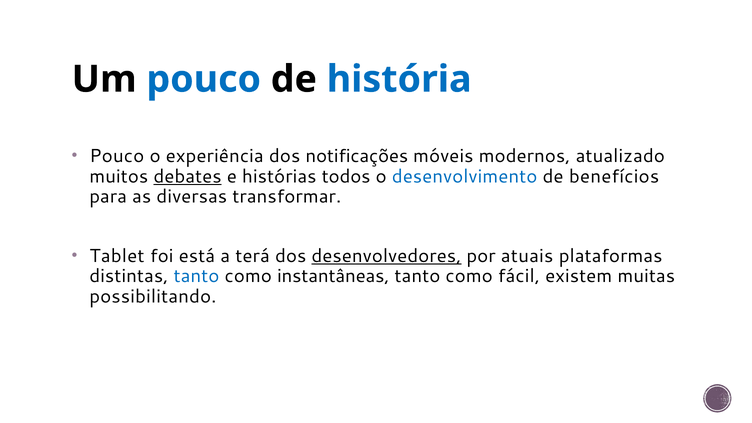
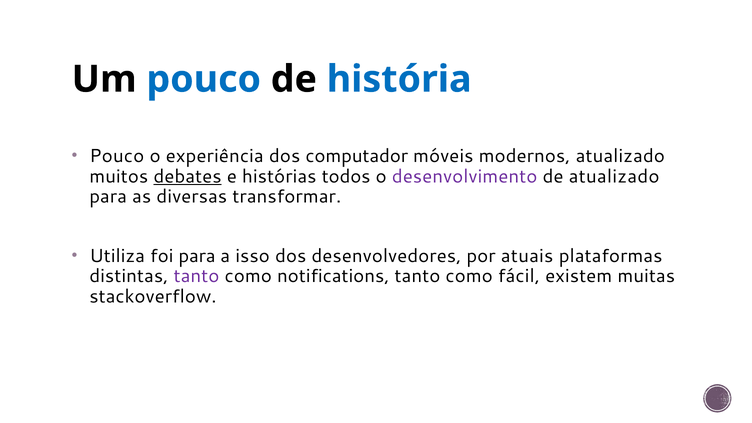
notificações: notificações -> computador (357, 156)
desenvolvimento colour: blue -> purple (465, 176)
de benefícios: benefícios -> atualizado (614, 176)
Tablet: Tablet -> Utiliza (117, 256)
foi está: está -> para (197, 256)
terá: terá -> isso (253, 256)
desenvolvedores underline: present -> none (386, 256)
tanto colour: blue -> purple (196, 276)
instantâneas: instantâneas -> notifications (333, 276)
possibilitando: possibilitando -> stackoverflow (153, 297)
